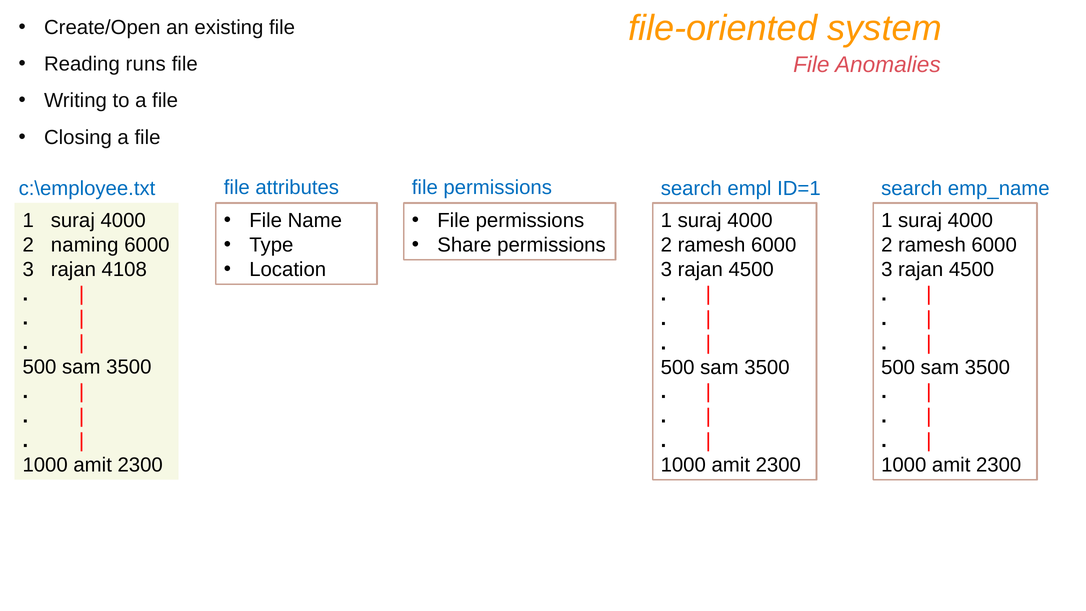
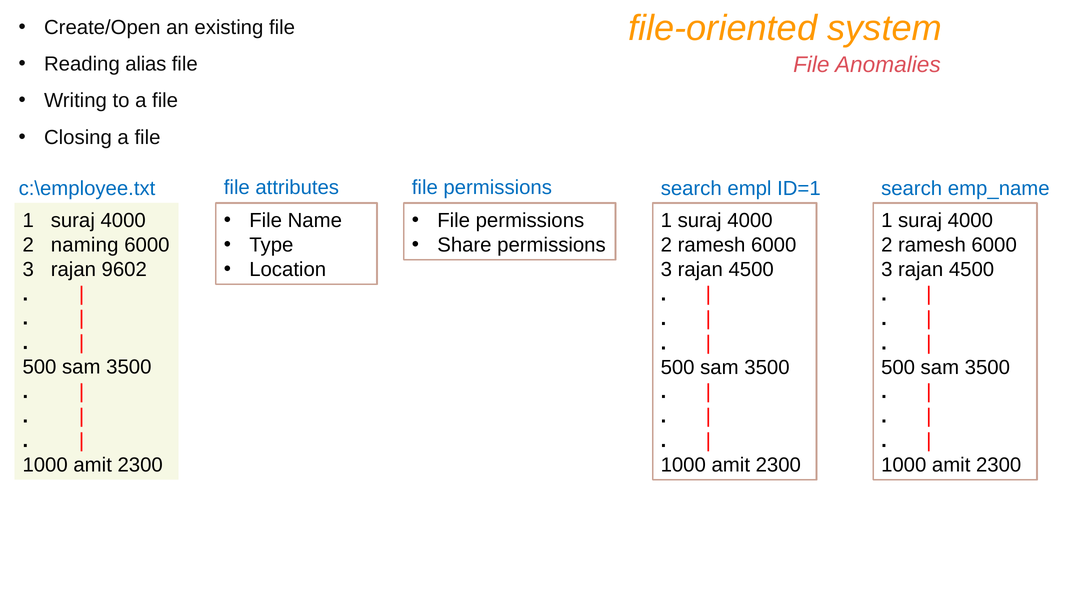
runs: runs -> alias (146, 64)
4108: 4108 -> 9602 (124, 269)
